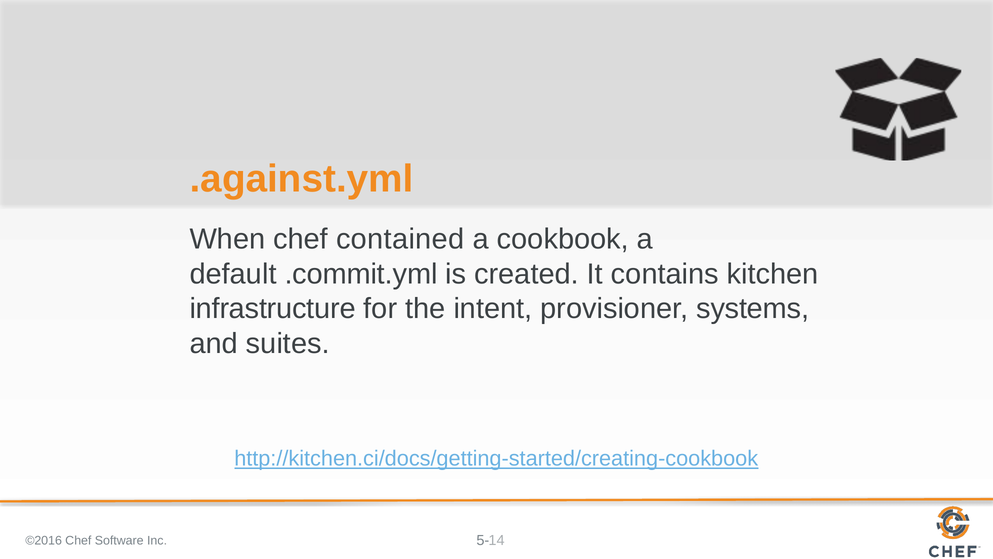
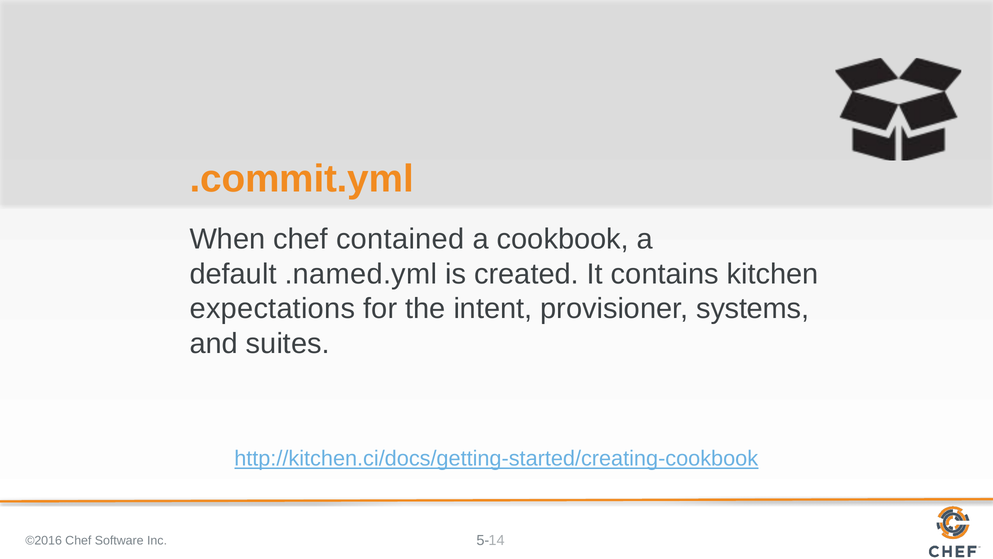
.against.yml: .against.yml -> .commit.yml (302, 179)
.commit.yml: .commit.yml -> .named.yml (361, 274)
infrastructure: infrastructure -> expectations (272, 309)
